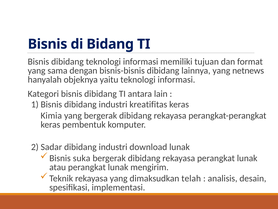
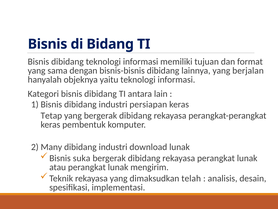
netnews: netnews -> berjalan (248, 70)
kreatifitas: kreatifitas -> persiapan (148, 104)
Kimia: Kimia -> Tetap (51, 115)
Sadar: Sadar -> Many (51, 147)
